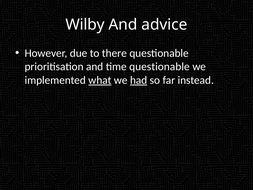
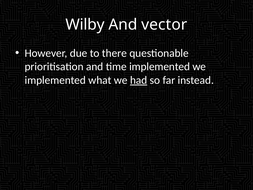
advice: advice -> vector (164, 24)
time questionable: questionable -> implemented (160, 67)
what underline: present -> none (100, 80)
